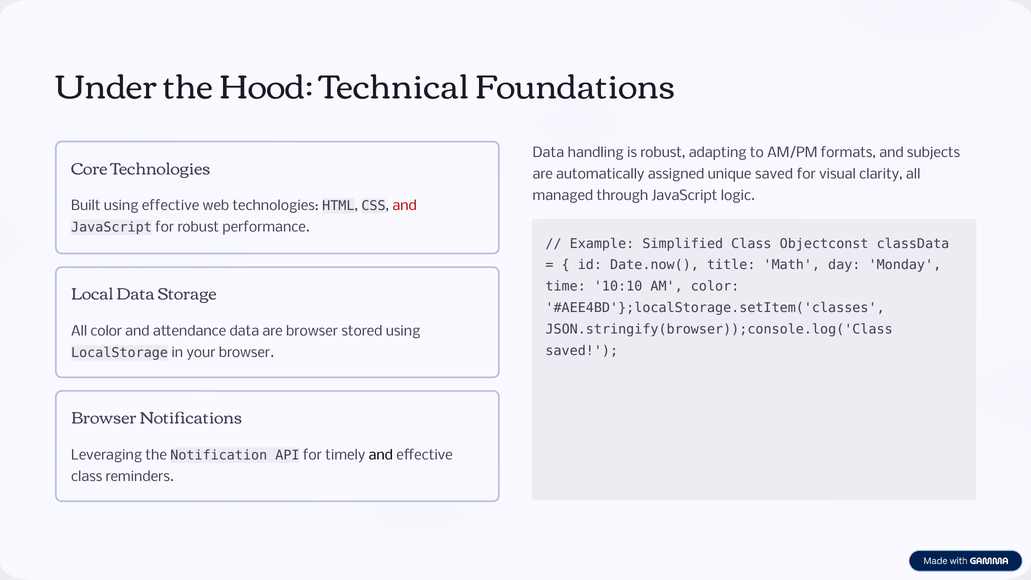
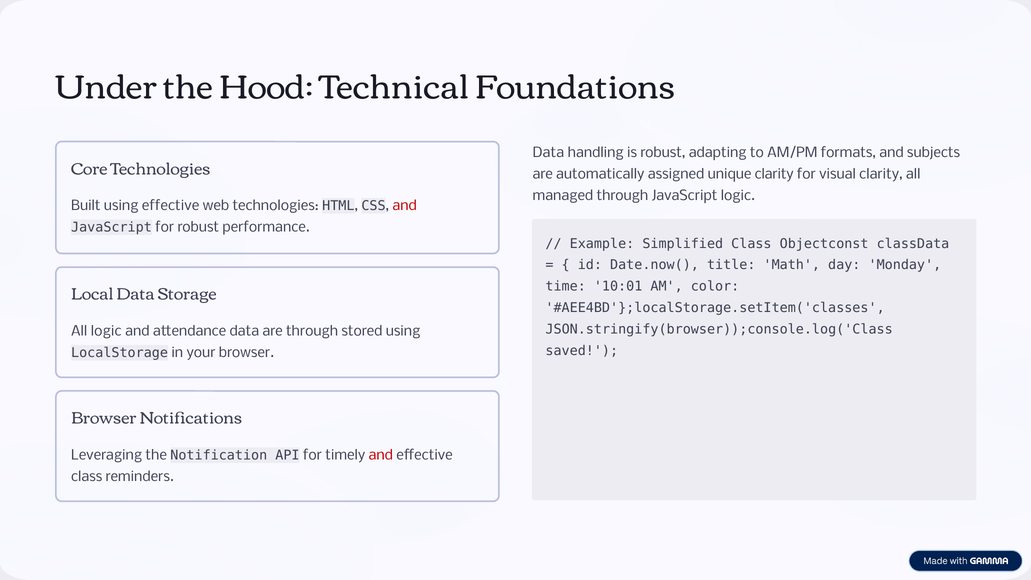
unique saved: saved -> clarity (774, 174)
10:10: 10:10 -> 10:01 (618, 287)
All color: color -> logic (106, 331)
are browser: browser -> through (312, 331)
and colour: black -> red (381, 455)
